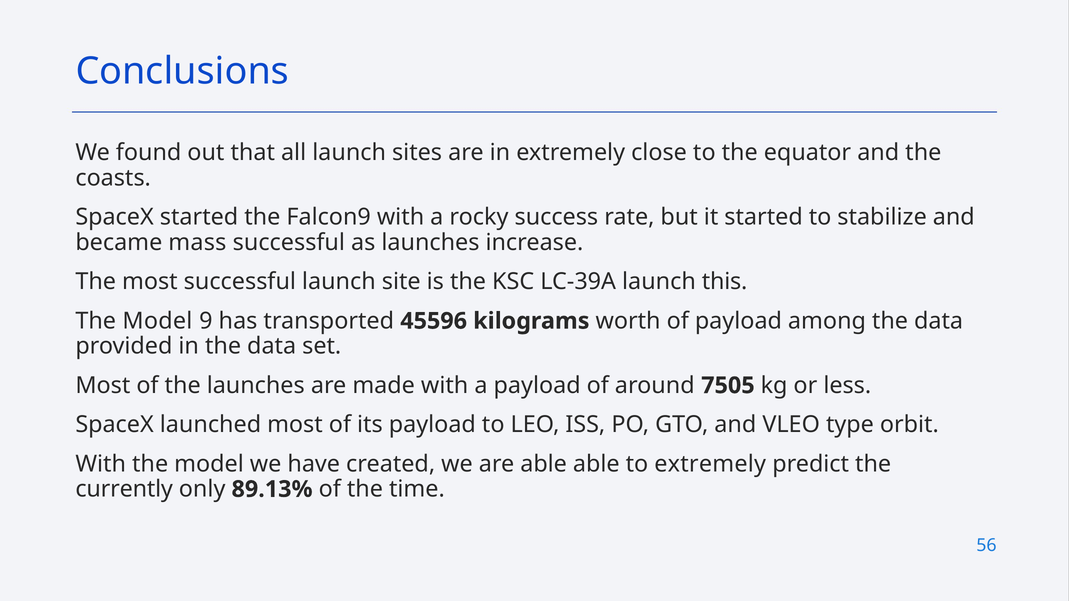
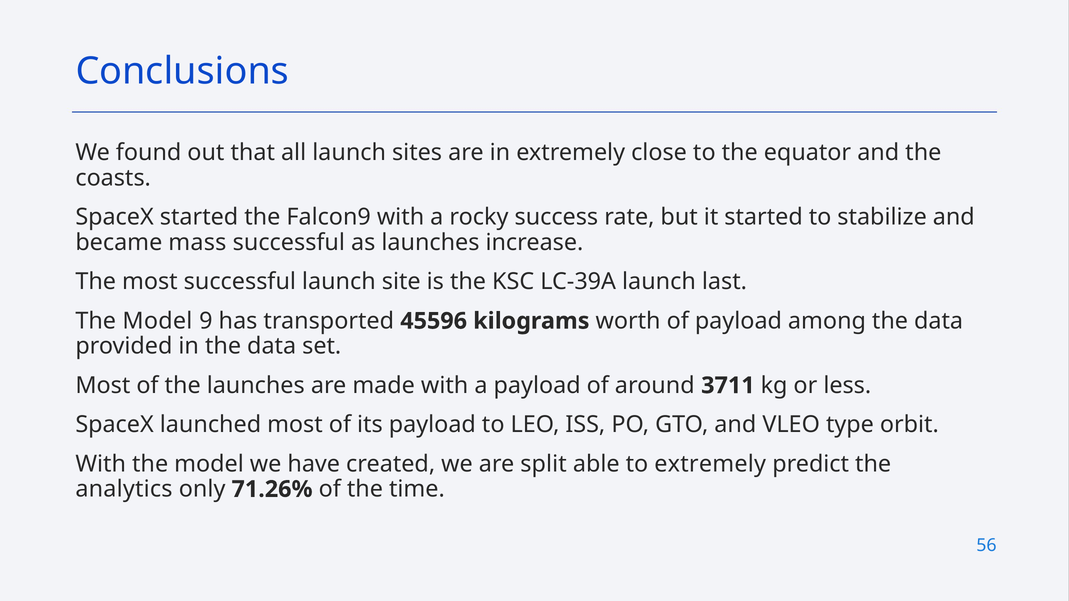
this: this -> last (724, 282)
7505: 7505 -> 3711 (728, 386)
are able: able -> split (544, 464)
currently: currently -> analytics (124, 489)
89.13%: 89.13% -> 71.26% (272, 489)
